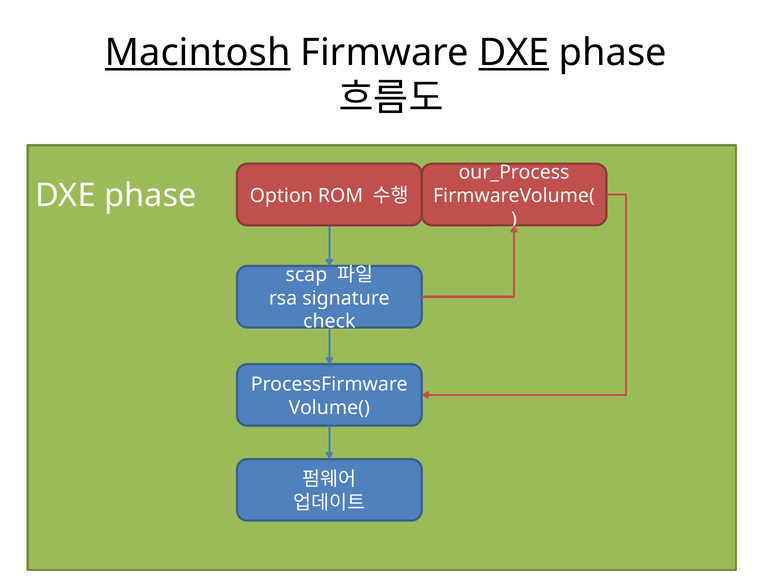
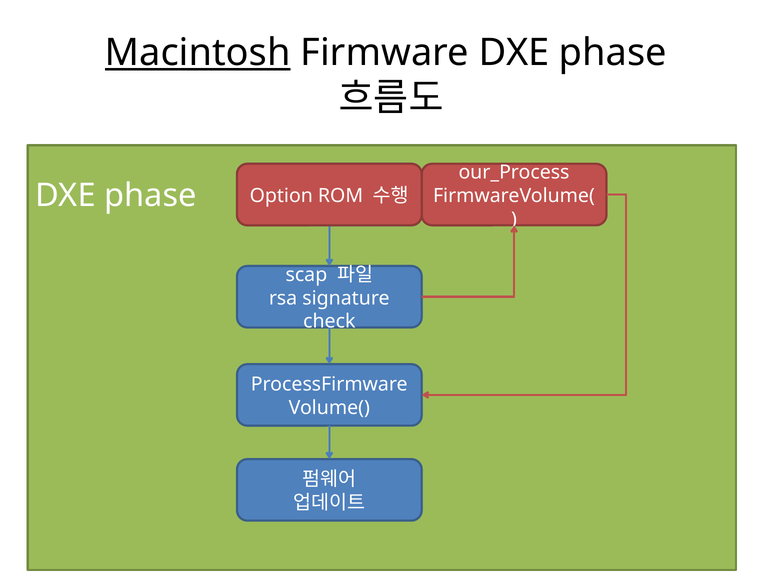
DXE underline: present -> none (514, 53)
